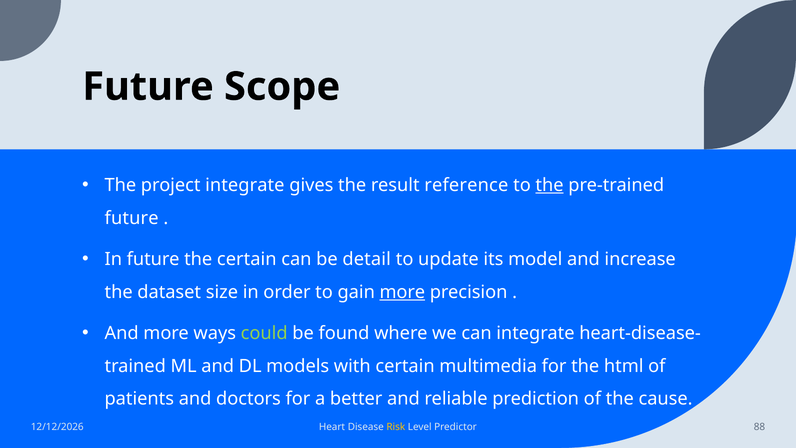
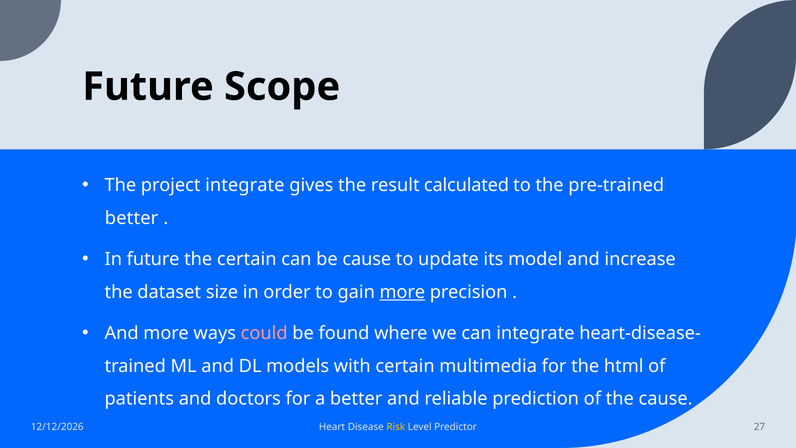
reference: reference -> calculated (467, 185)
the underline: present -> none (550, 185)
future: future -> better (132, 218)
be detail: detail -> cause (367, 259)
could colour: light green -> pink (264, 333)
88: 88 -> 27 (759, 427)
